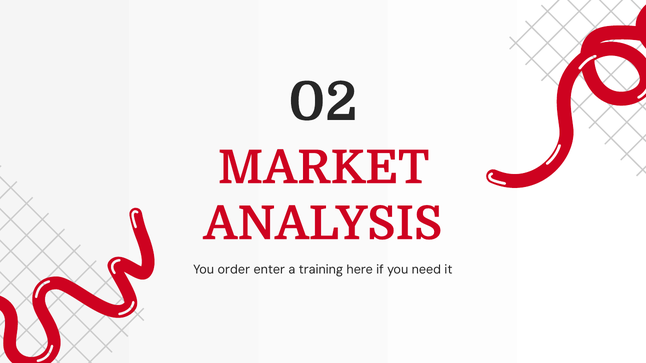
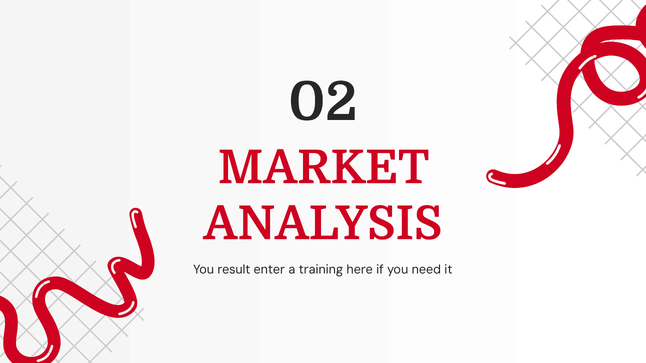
order: order -> result (234, 270)
